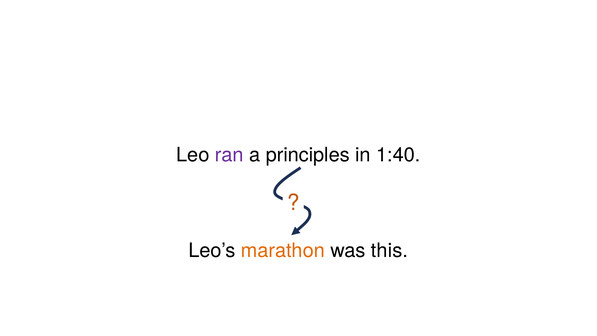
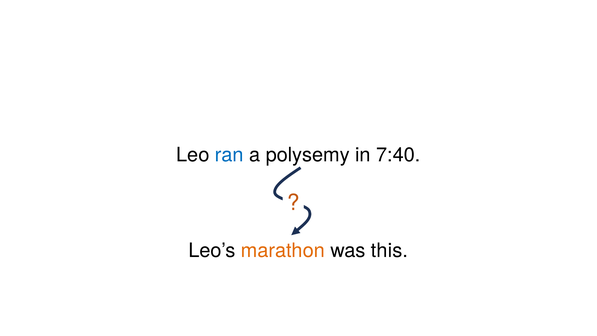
ran colour: purple -> blue (229, 155)
principles: principles -> polysemy (308, 155)
1:40: 1:40 -> 7:40 (398, 155)
